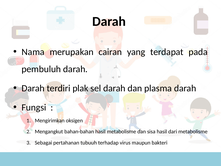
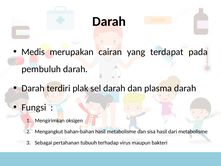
Nama: Nama -> Medis (33, 52)
